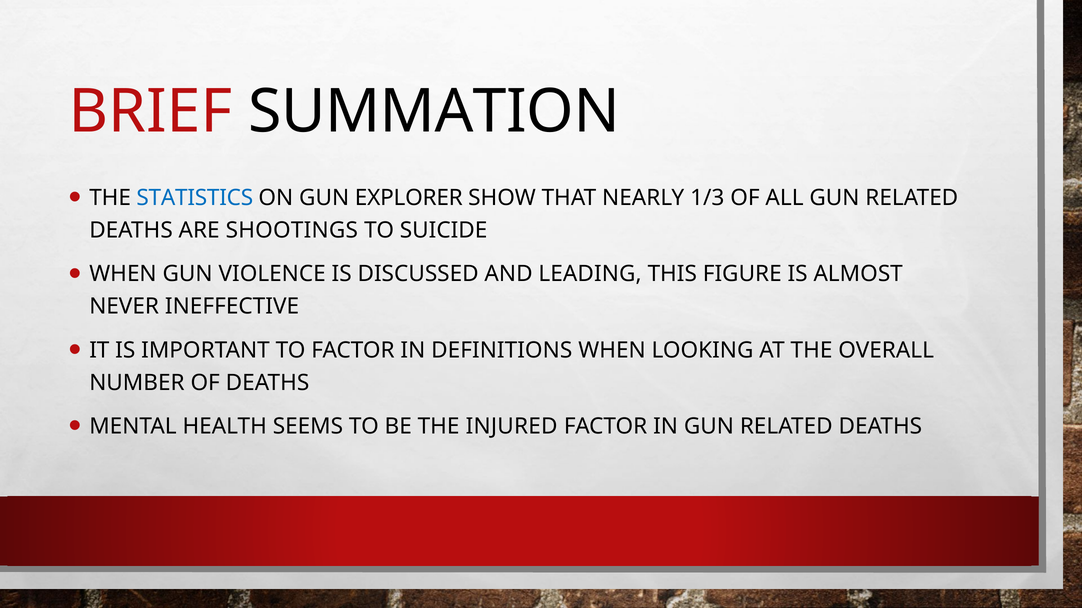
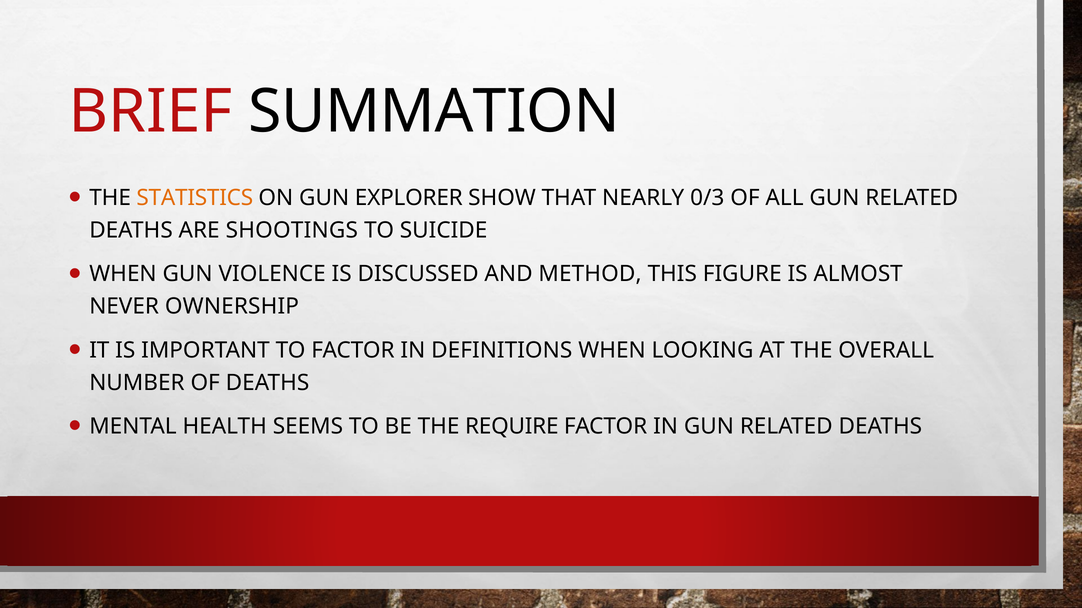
STATISTICS colour: blue -> orange (195, 198)
1/3: 1/3 -> 0/3 (707, 198)
LEADING: LEADING -> METHOD (590, 274)
INEFFECTIVE: INEFFECTIVE -> OWNERSHIP (232, 307)
INJURED: INJURED -> REQUIRE (512, 427)
